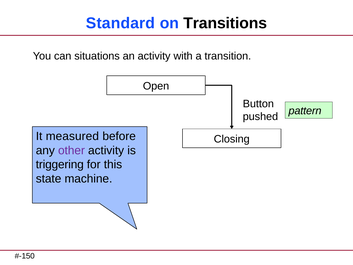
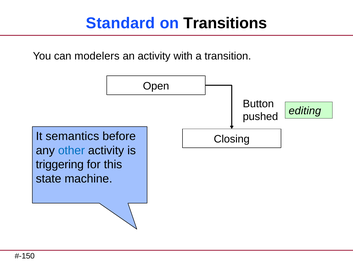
situations: situations -> modelers (97, 56)
pattern: pattern -> editing (305, 111)
measured: measured -> semantics (72, 136)
other colour: purple -> blue (71, 150)
